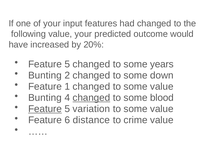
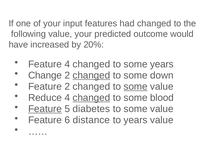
5: 5 -> 4 (67, 64)
Bunting: Bunting -> Change (45, 75)
changed underline: none -> present (91, 75)
Feature 1: 1 -> 2 (67, 87)
some underline: none -> present (136, 87)
Bunting: Bunting -> Reduce (45, 98)
variation: variation -> diabetes (91, 109)
to crime: crime -> years (136, 120)
